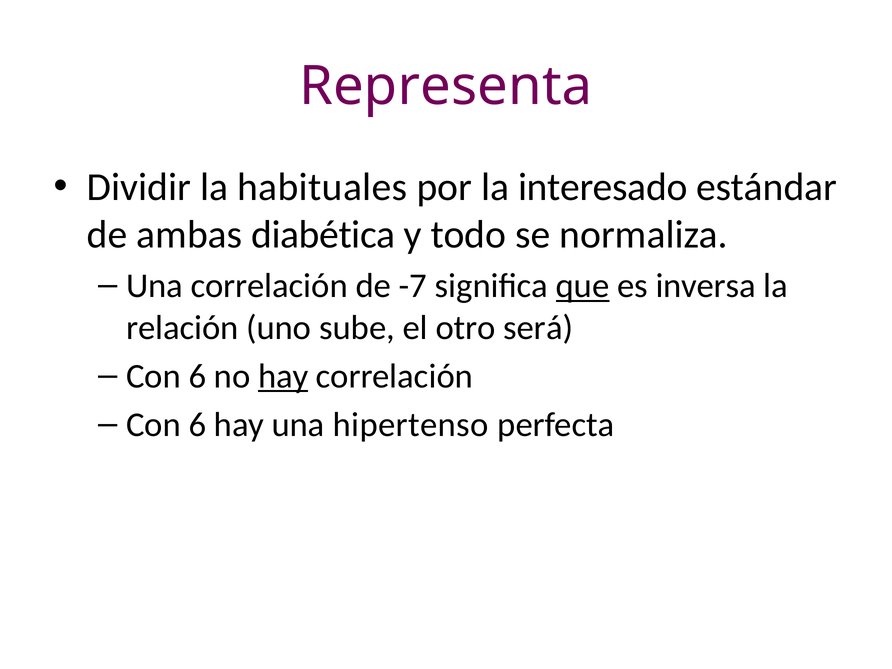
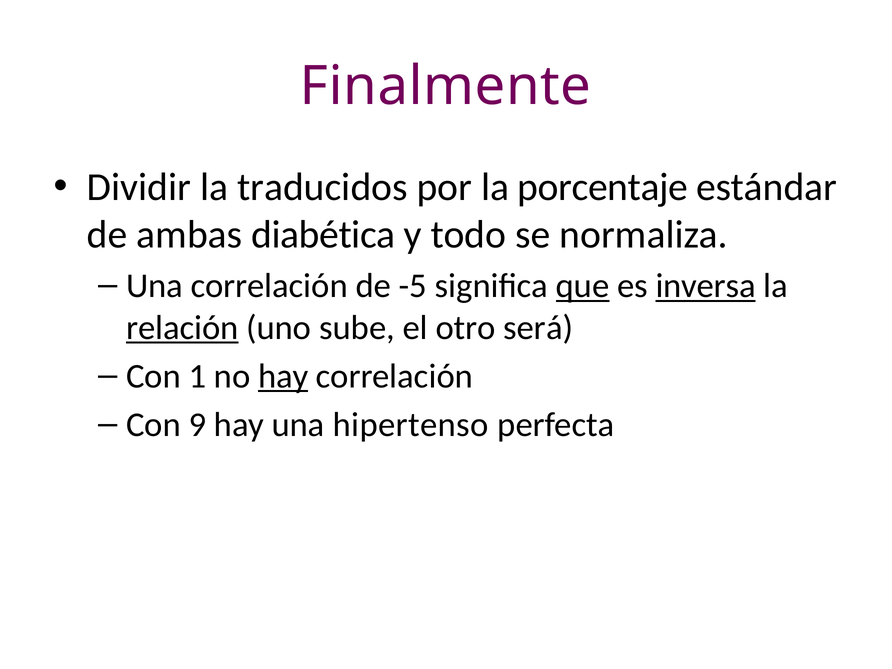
Representa: Representa -> Finalmente (446, 86)
habituales: habituales -> traducidos (322, 187)
interesado: interesado -> porcentaje (603, 187)
-7: -7 -> -5 (413, 286)
inversa underline: none -> present (706, 286)
relación underline: none -> present (182, 328)
6: 6 -> 1 (197, 376)
6: 6 -> 9 (197, 425)
